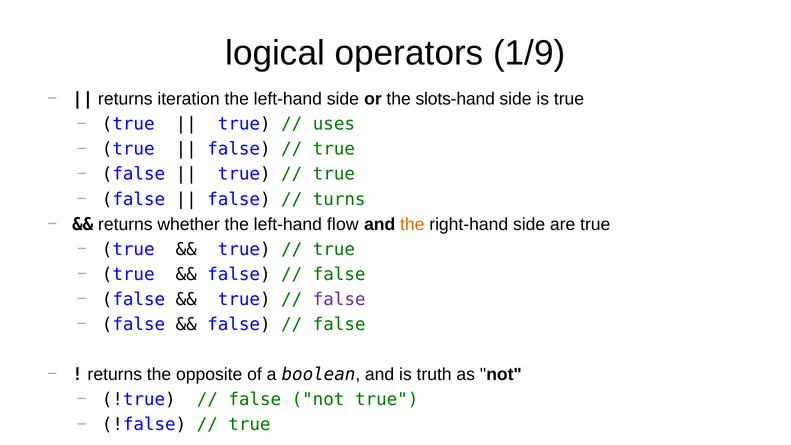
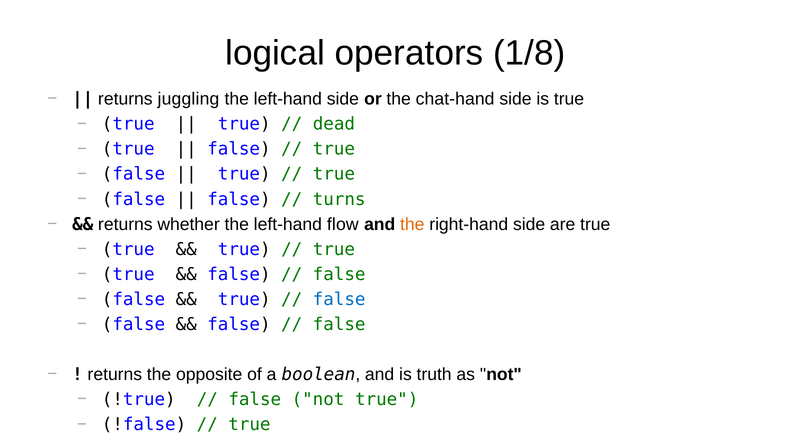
1/9: 1/9 -> 1/8 (529, 53)
iteration: iteration -> juggling (188, 99)
slots-hand: slots-hand -> chat-hand (455, 99)
uses: uses -> dead (334, 124)
false colour: purple -> blue (339, 299)
